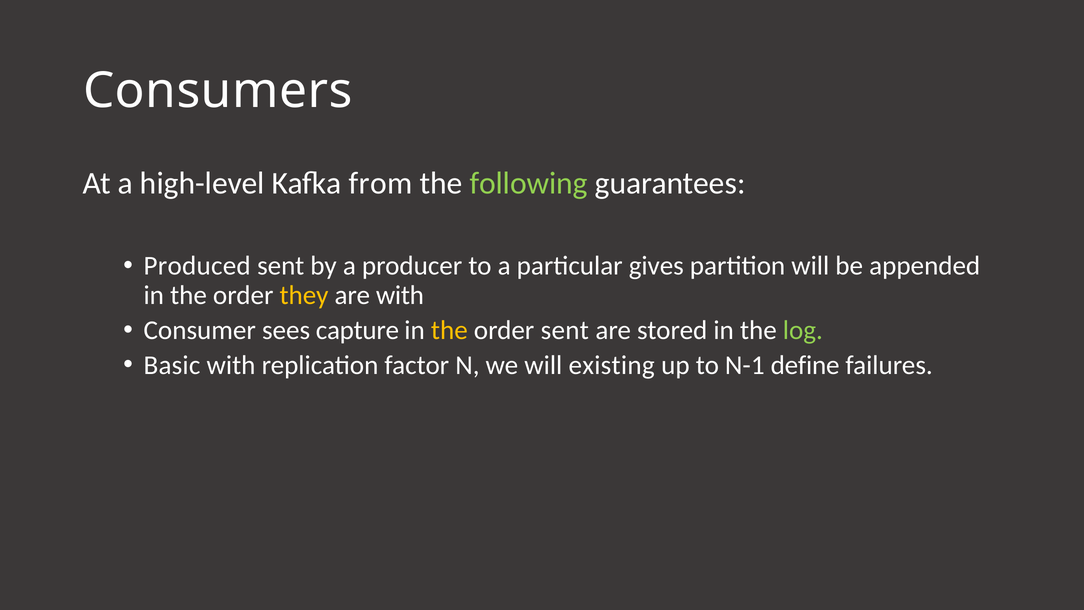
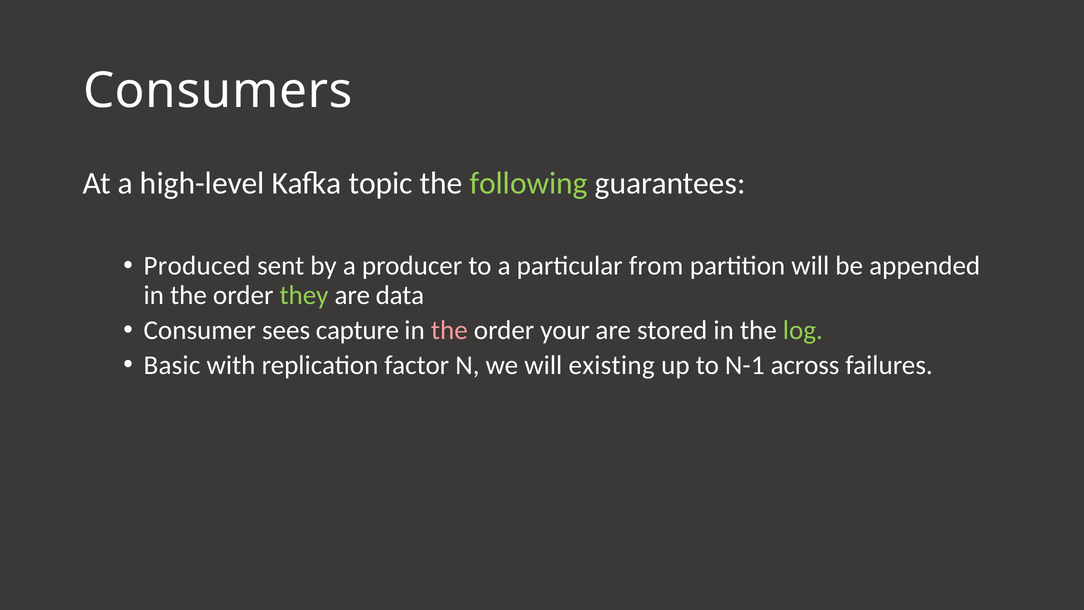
from: from -> topic (381, 183)
gives: gives -> from (656, 266)
they colour: yellow -> light green (304, 295)
are with: with -> data (400, 295)
the colour: yellow -> pink (449, 330)
order sent: sent -> your (565, 330)
define: define -> across (805, 365)
